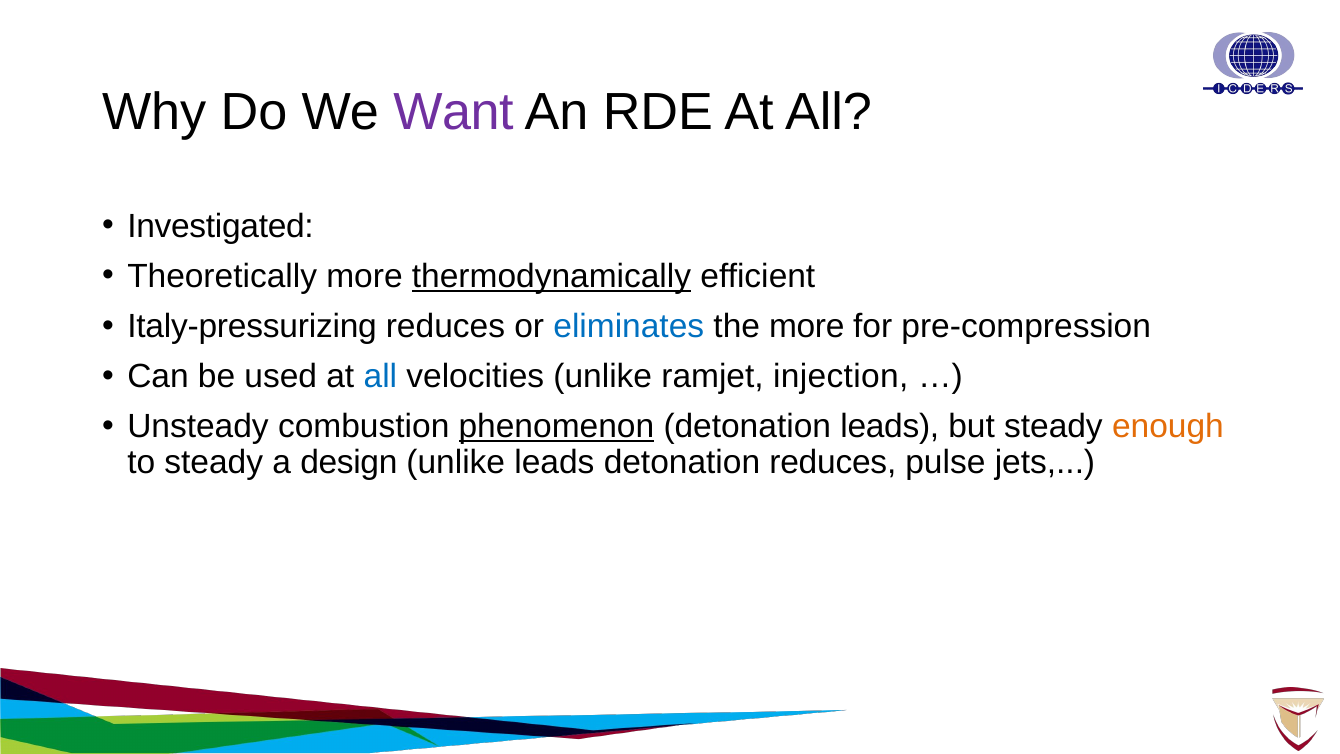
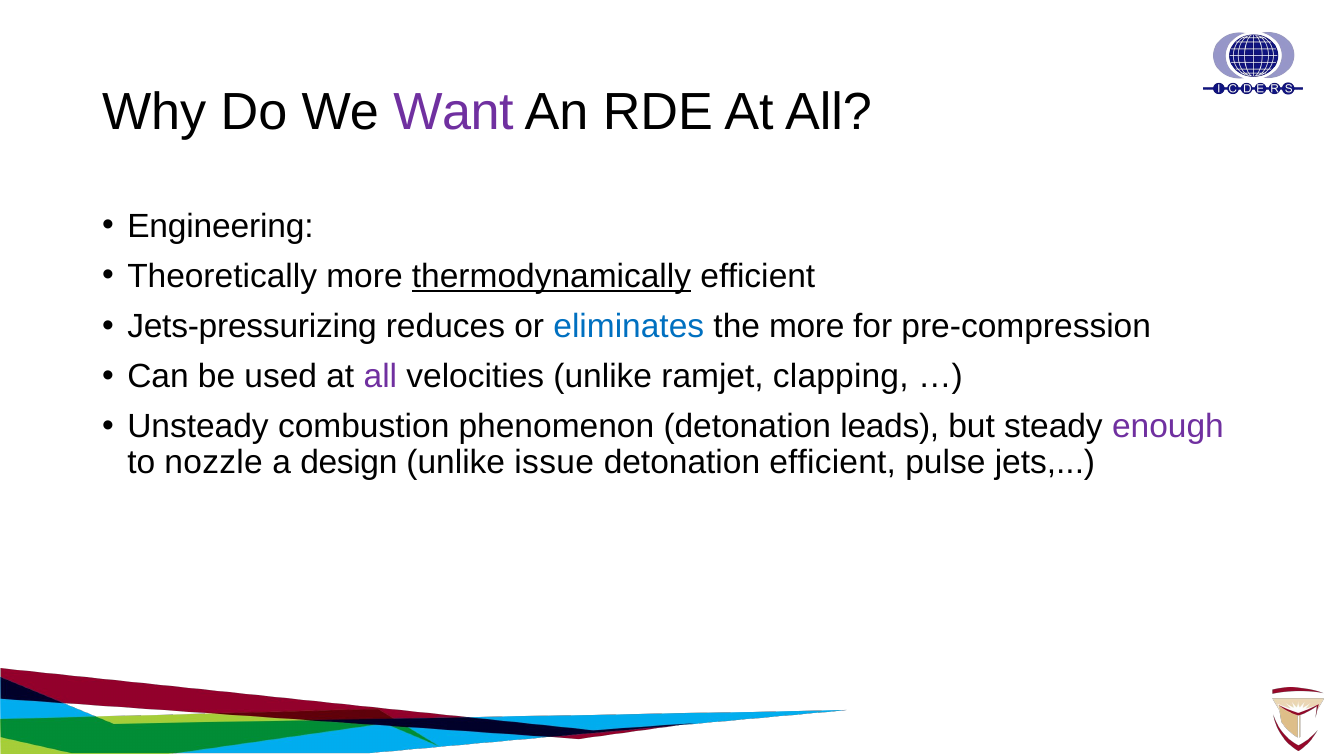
Investigated: Investigated -> Engineering (220, 226)
Italy-pressurizing: Italy-pressurizing -> Jets-pressurizing (252, 326)
all colour: blue -> purple (380, 376)
injection: injection -> clapping (841, 376)
phenomenon underline: present -> none (556, 427)
enough colour: orange -> purple (1168, 427)
to steady: steady -> nozzle (214, 463)
unlike leads: leads -> issue (554, 463)
detonation reduces: reduces -> efficient (833, 463)
